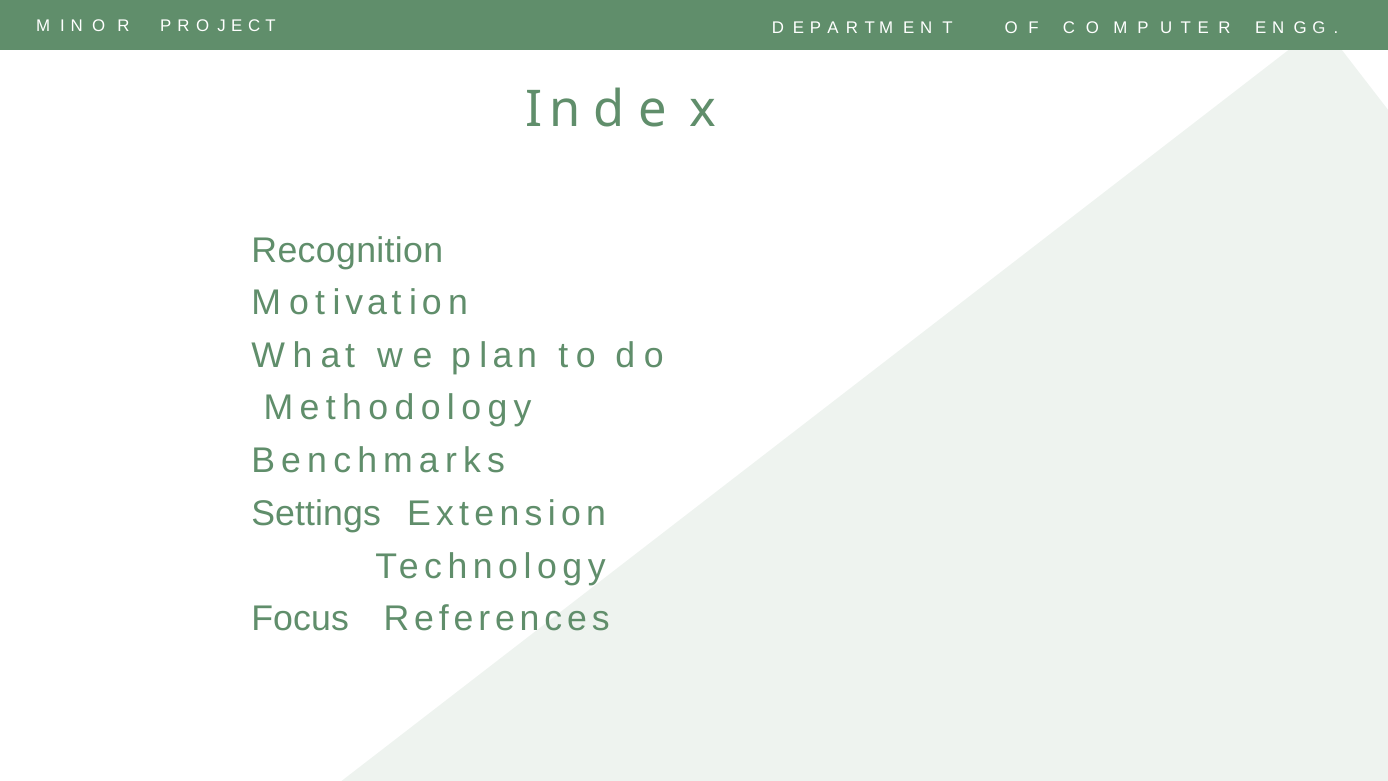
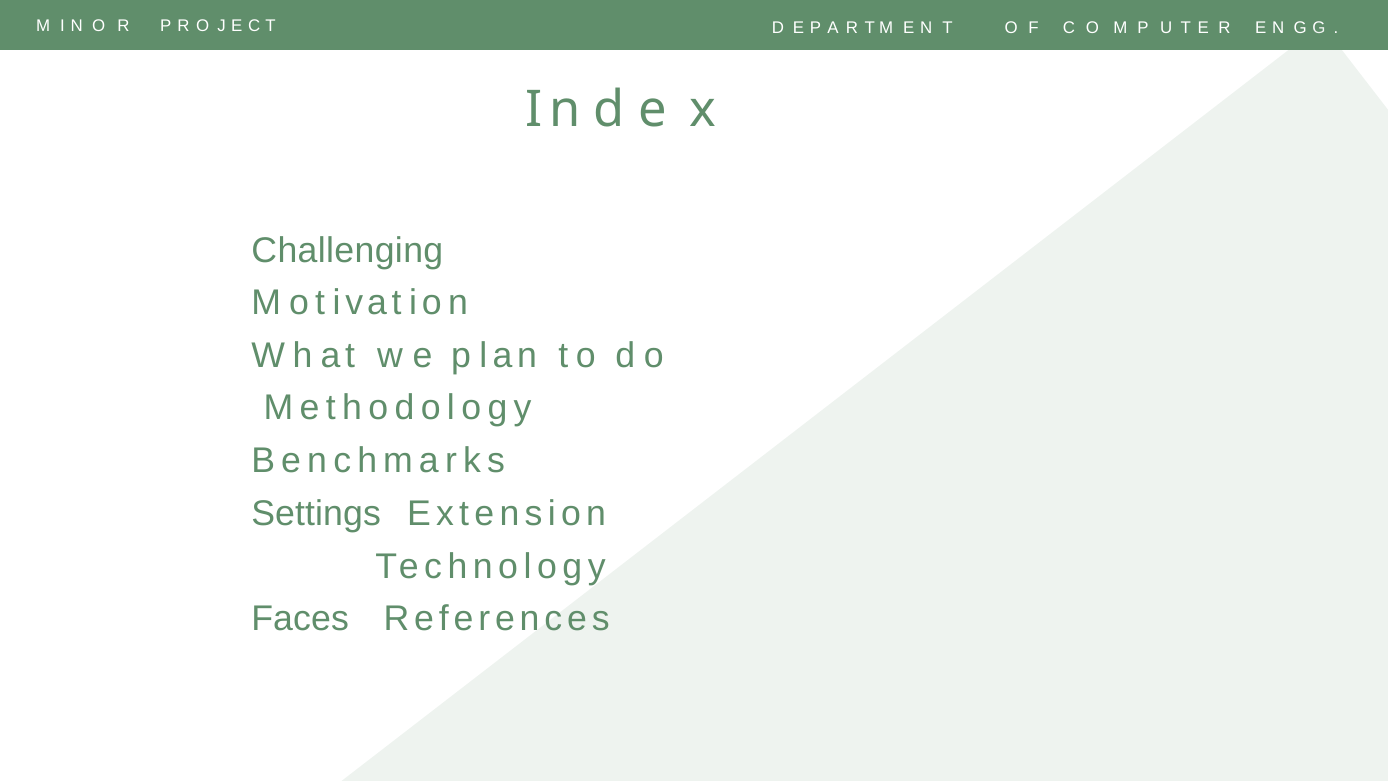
Recognition: Recognition -> Challenging (347, 250)
Focus: Focus -> Faces (300, 619)
